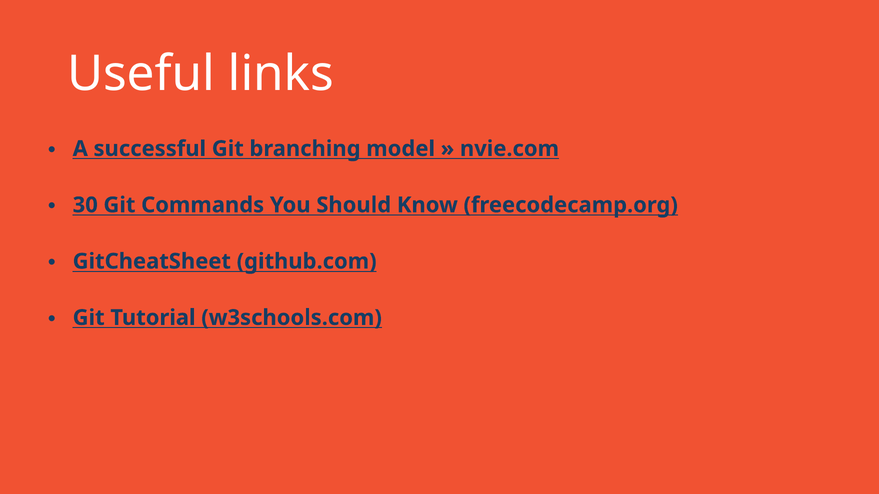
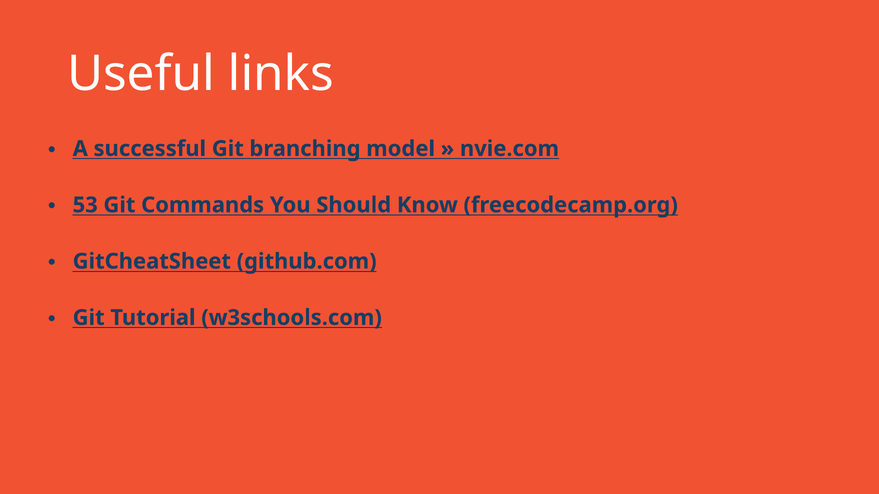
30: 30 -> 53 (85, 205)
